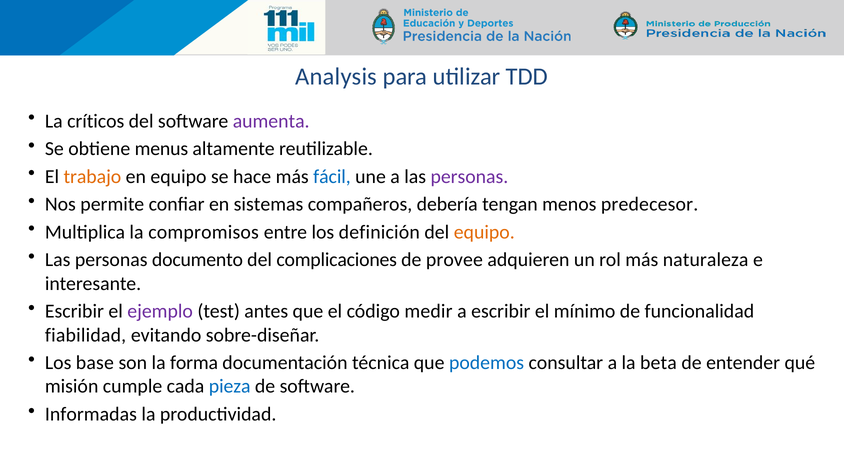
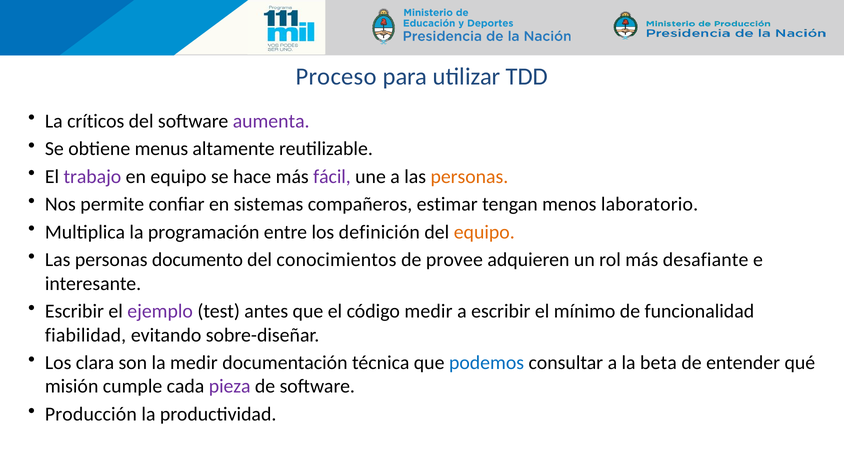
Analysis: Analysis -> Proceso (336, 76)
trabajo colour: orange -> purple (92, 176)
fácil colour: blue -> purple (332, 176)
personas colour: purple -> orange (469, 176)
debería: debería -> estimar (447, 204)
predecesor: predecesor -> laboratorio (650, 204)
compromisos: compromisos -> programación (204, 232)
complicaciones: complicaciones -> conocimientos (336, 260)
naturaleza: naturaleza -> desafiante (706, 260)
base: base -> clara (95, 363)
la forma: forma -> medir (194, 363)
pieza colour: blue -> purple (230, 386)
Informadas: Informadas -> Producción (91, 414)
